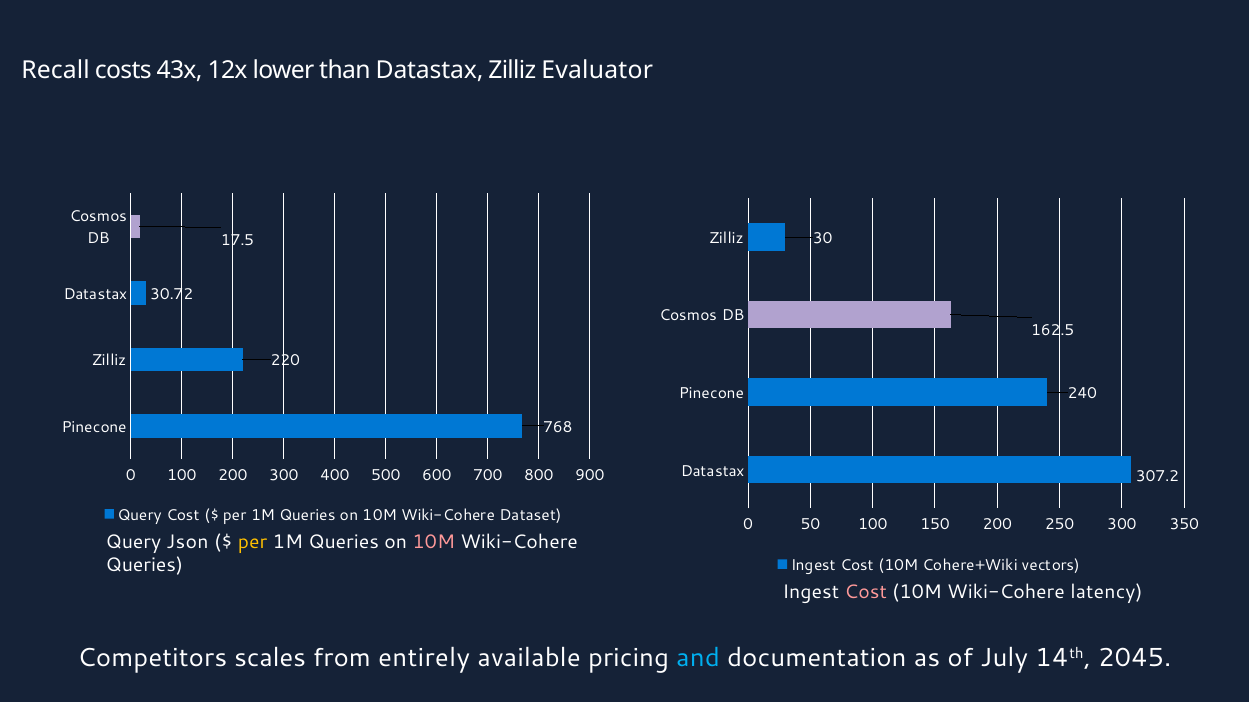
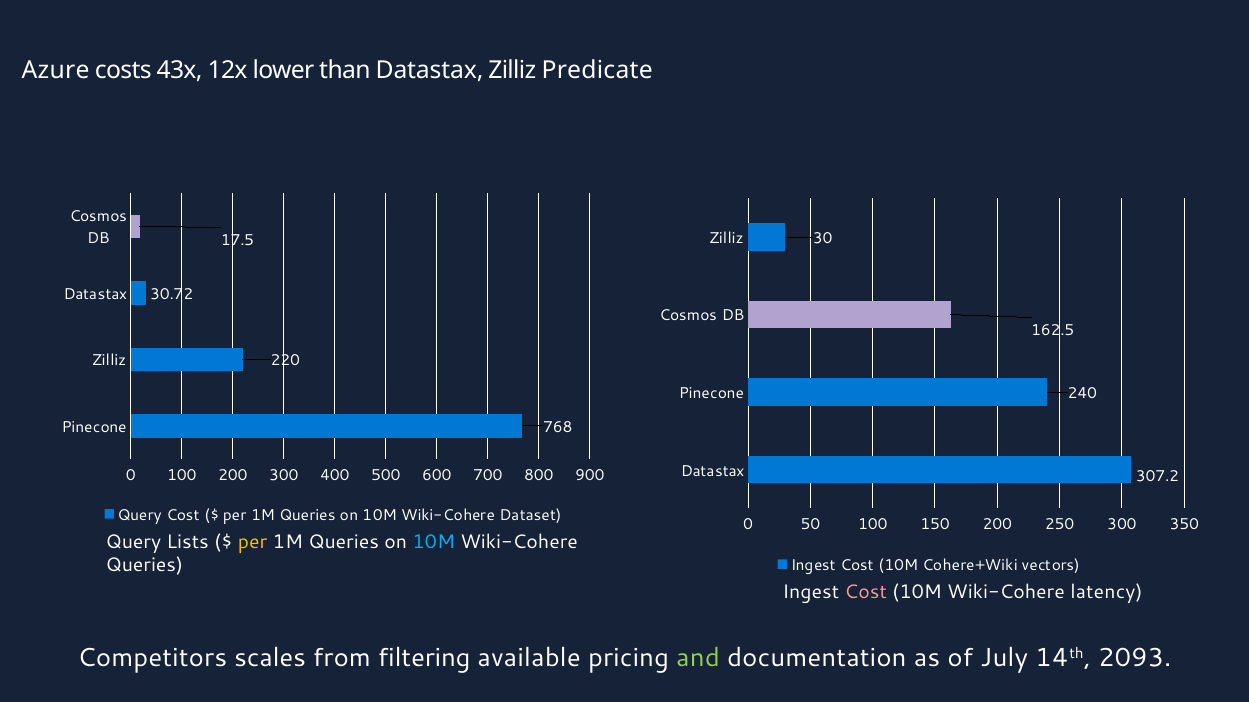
Recall: Recall -> Azure (56, 70)
Evaluator: Evaluator -> Predicate (597, 70)
Json: Json -> Lists (188, 542)
10M colour: pink -> light blue (434, 542)
entirely: entirely -> filtering (424, 658)
and colour: light blue -> light green (698, 658)
2045: 2045 -> 2093 (1135, 658)
